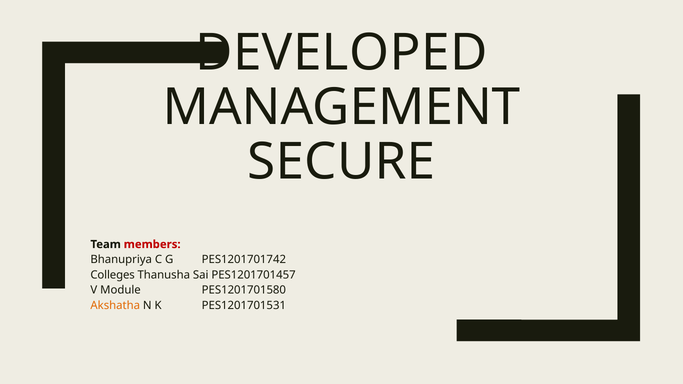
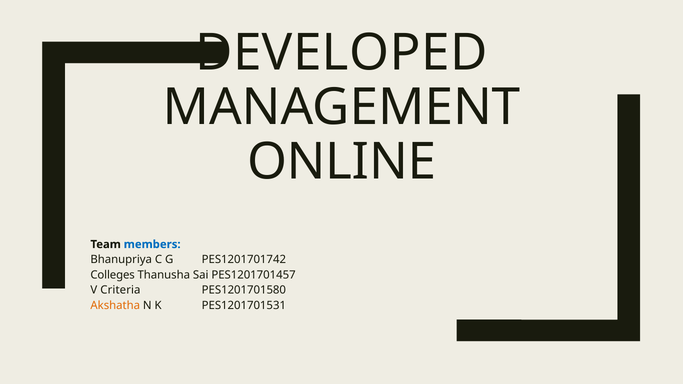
SECURE: SECURE -> ONLINE (342, 162)
members colour: red -> blue (152, 244)
Module: Module -> Criteria (120, 290)
